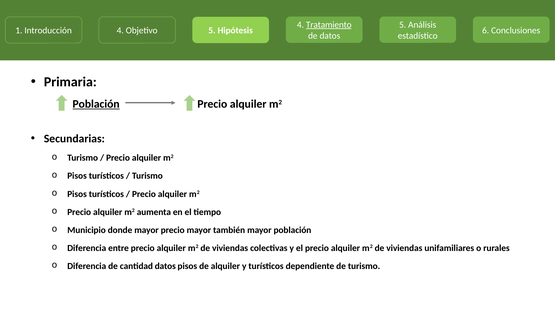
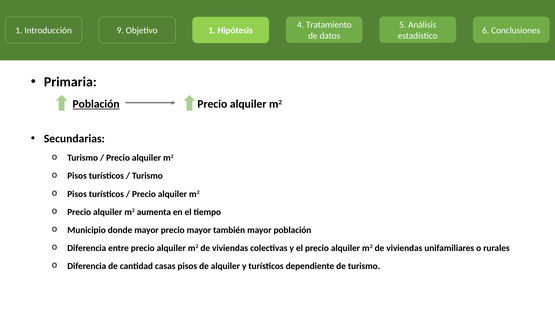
Tratamiento underline: present -> none (329, 25)
Introducción 4: 4 -> 9 (120, 31)
Objetivo 5: 5 -> 1 (212, 31)
cantidad datos: datos -> casas (165, 266)
